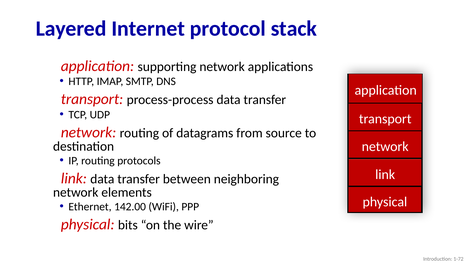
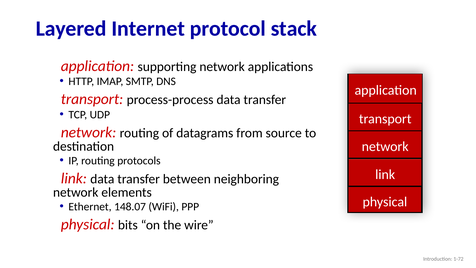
142.00: 142.00 -> 148.07 (130, 207)
